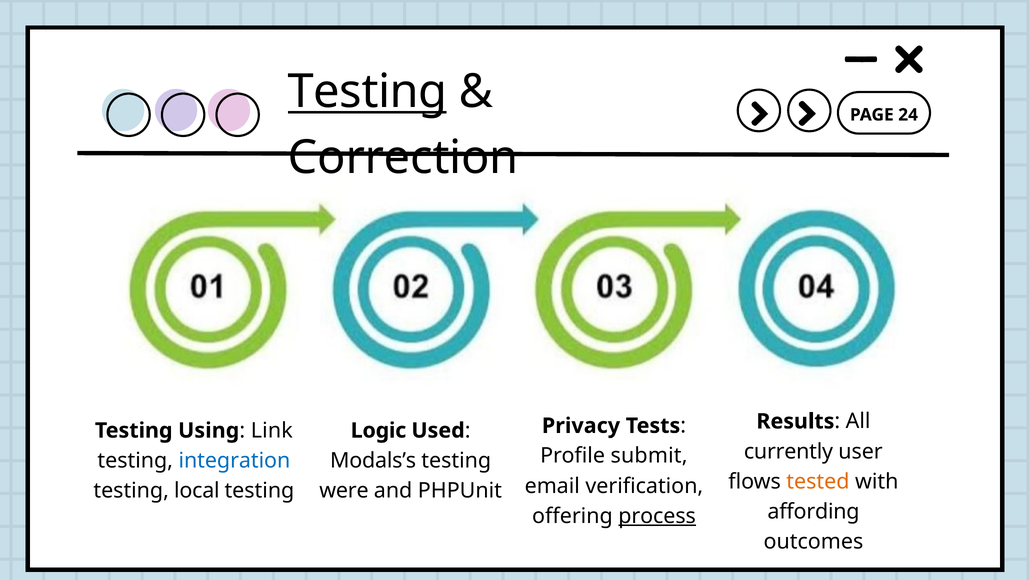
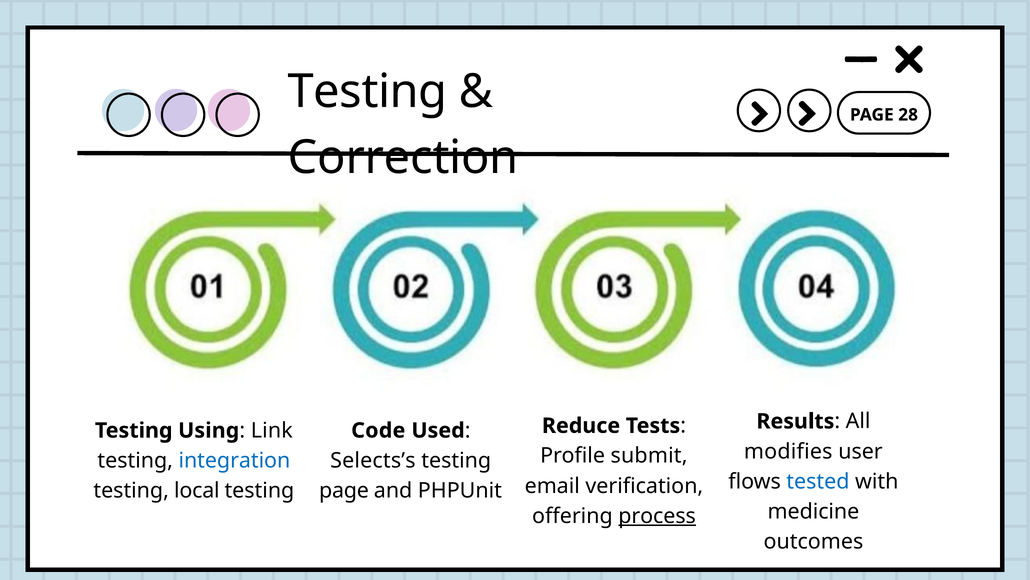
Testing underline: present -> none (367, 92)
24: 24 -> 28 (908, 115)
Privacy: Privacy -> Reduce (581, 425)
Logic: Logic -> Code (378, 430)
currently: currently -> modifies (788, 451)
Modals’s: Modals’s -> Selects’s (373, 460)
tested colour: orange -> blue (818, 481)
were: were -> page (344, 490)
affording: affording -> medicine (813, 511)
